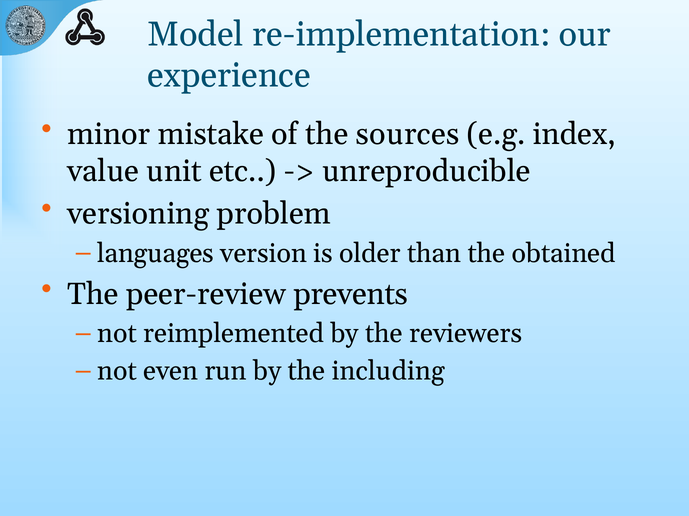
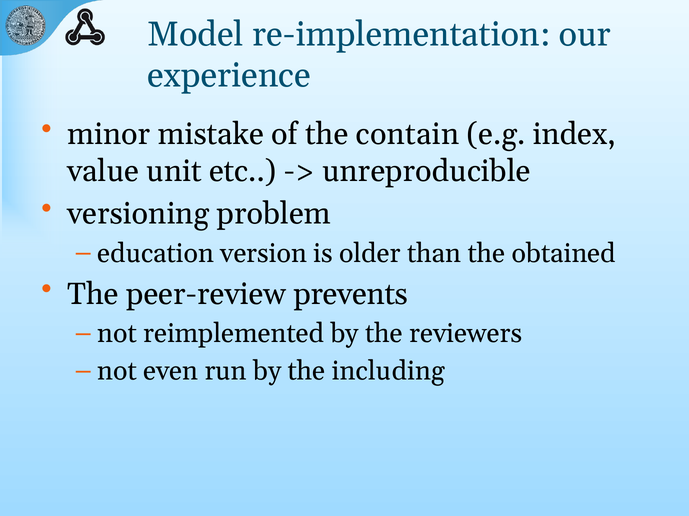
sources: sources -> contain (408, 135)
languages: languages -> education (156, 254)
